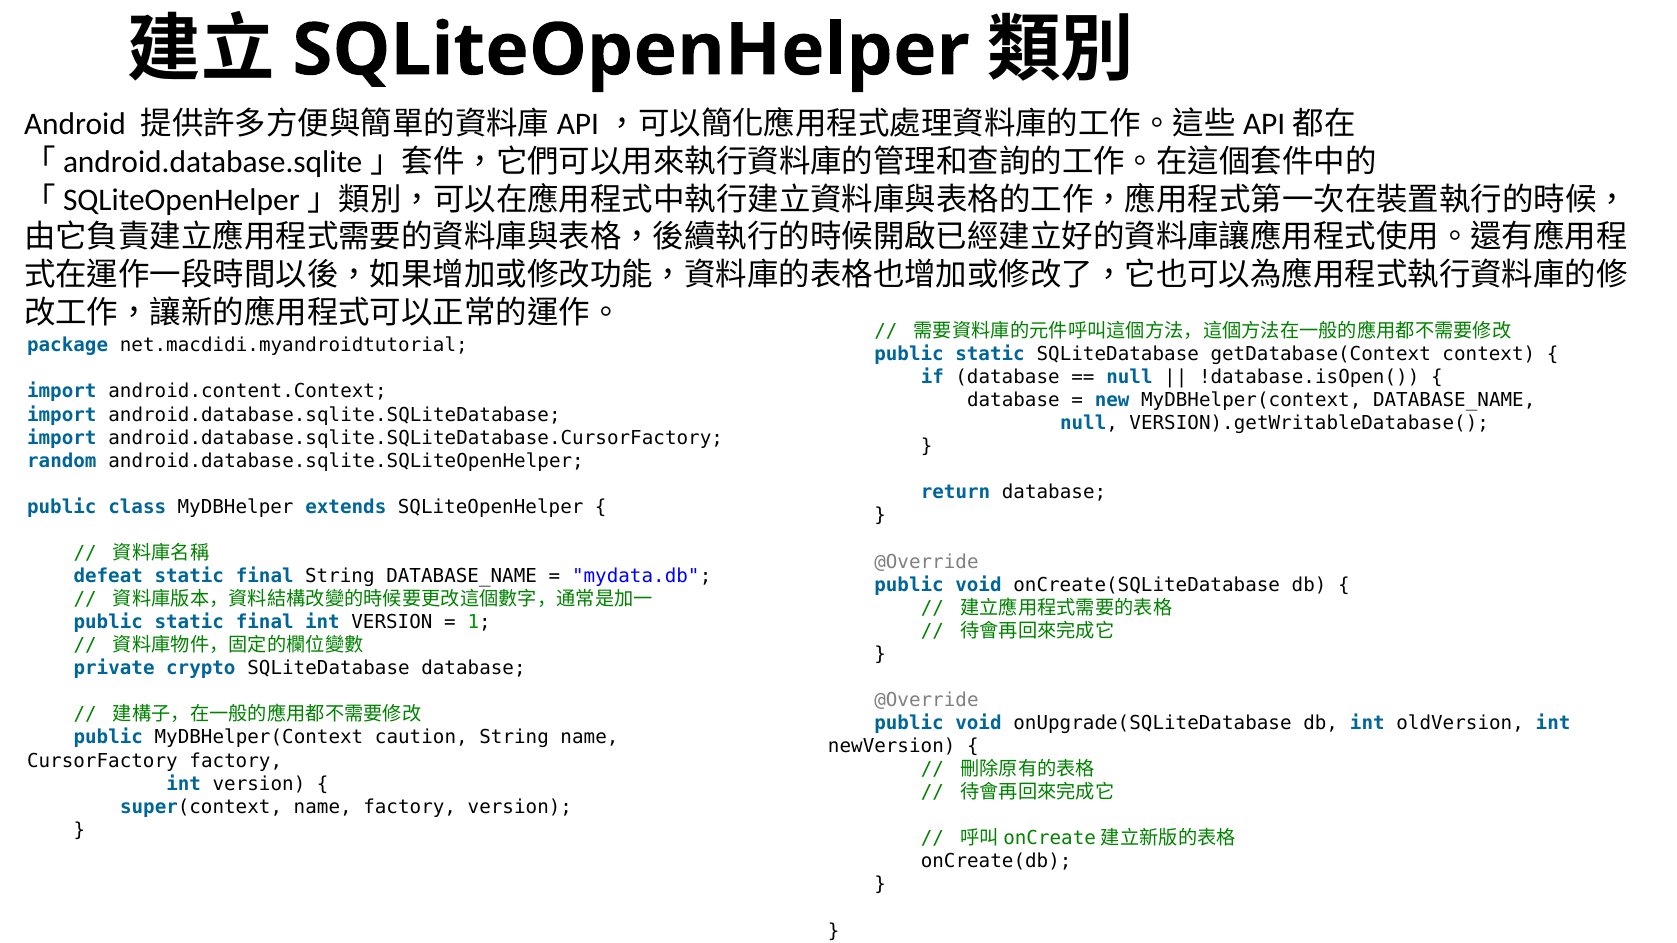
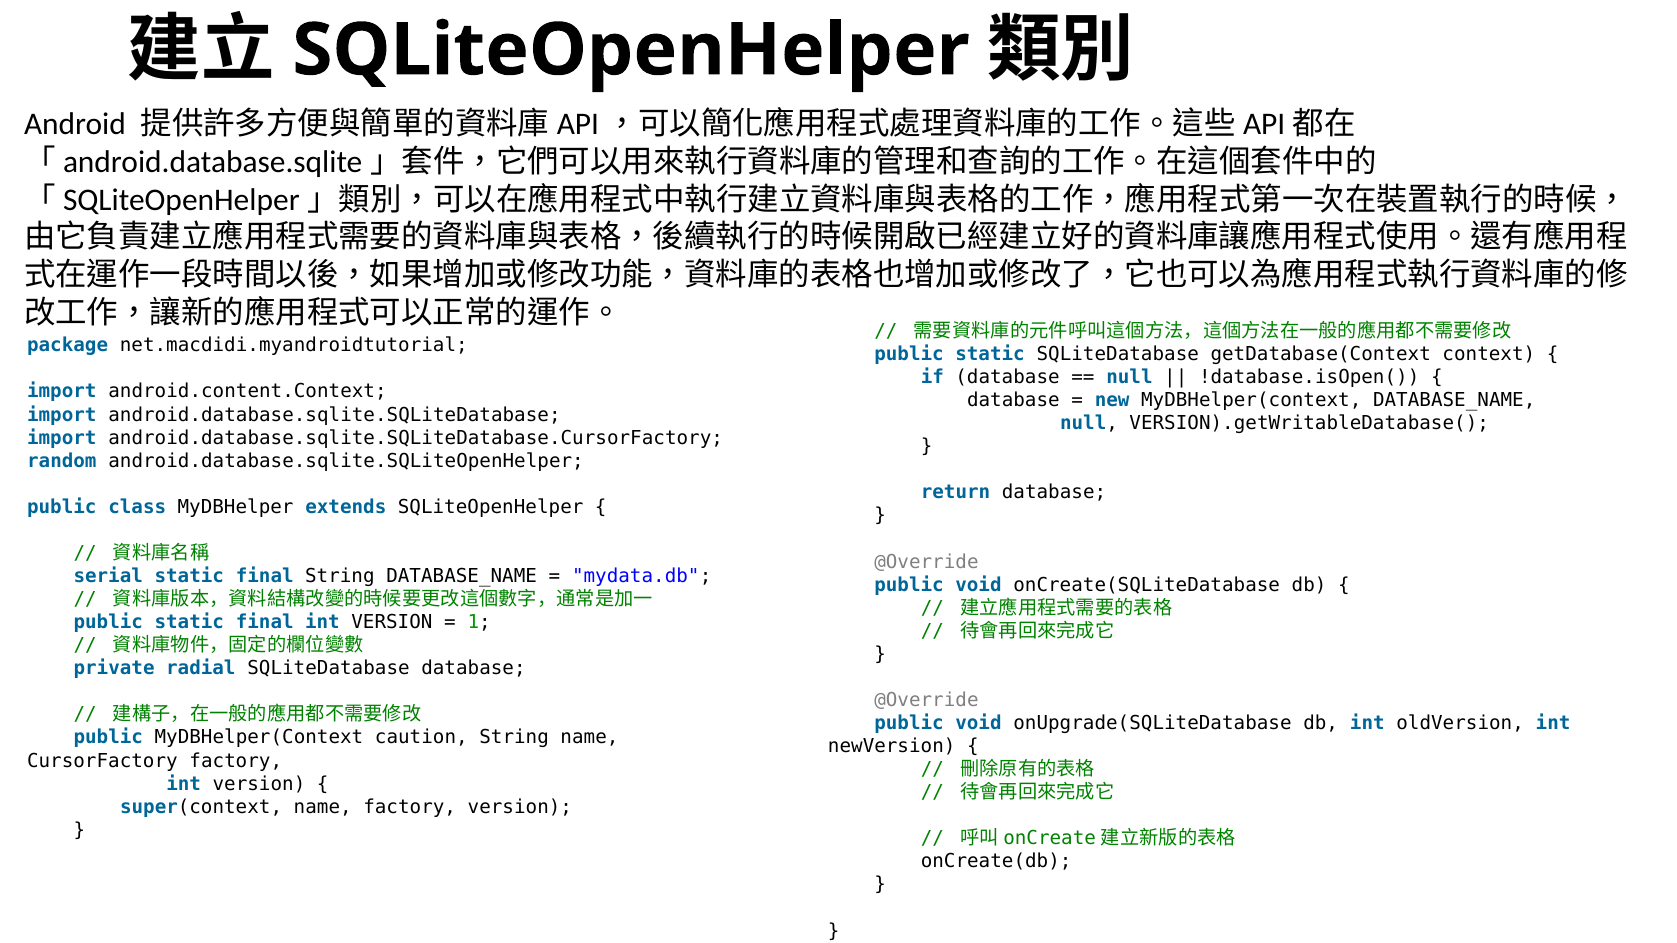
defeat: defeat -> serial (108, 576)
crypto: crypto -> radial (201, 669)
